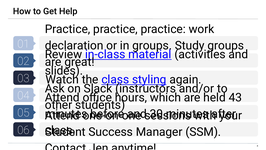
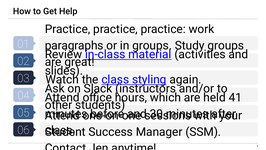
declaration: declaration -> paragraphs (74, 45)
43: 43 -> 41 (235, 97)
